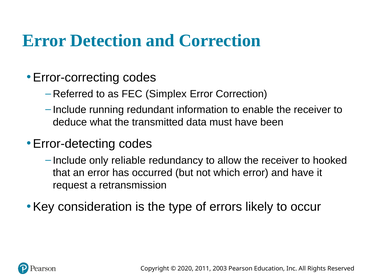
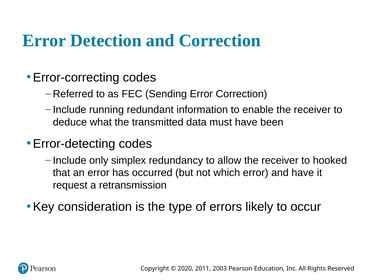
Simplex: Simplex -> Sending (166, 94)
reliable: reliable -> simplex (129, 161)
